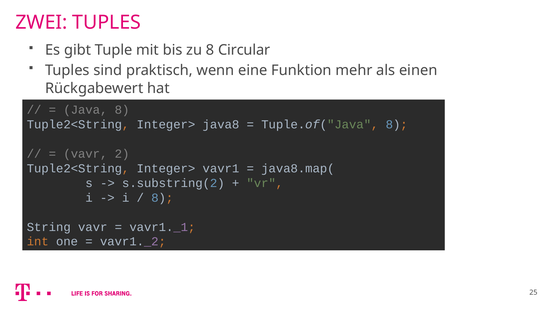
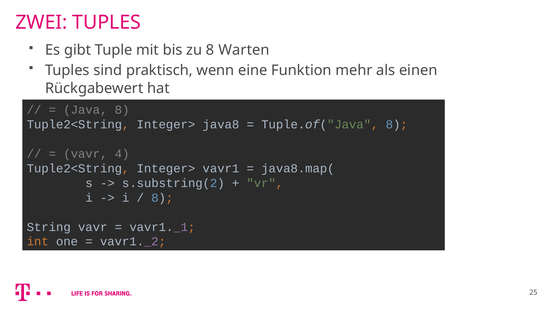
Circular: Circular -> Warten (244, 50)
2: 2 -> 4 (122, 154)
